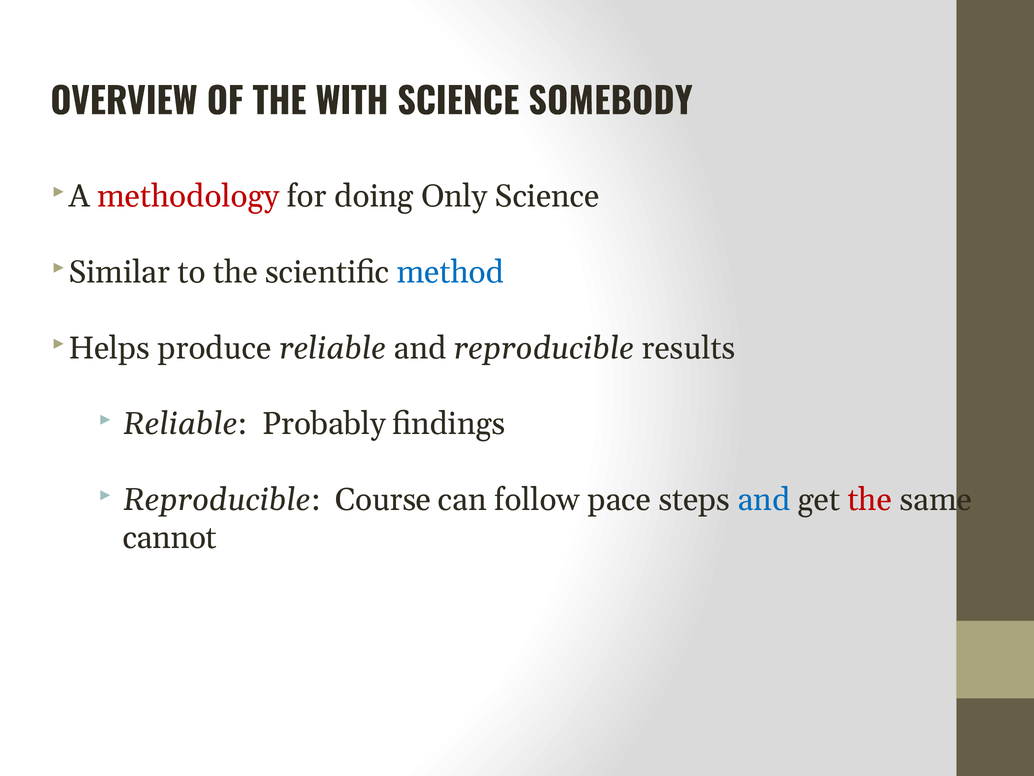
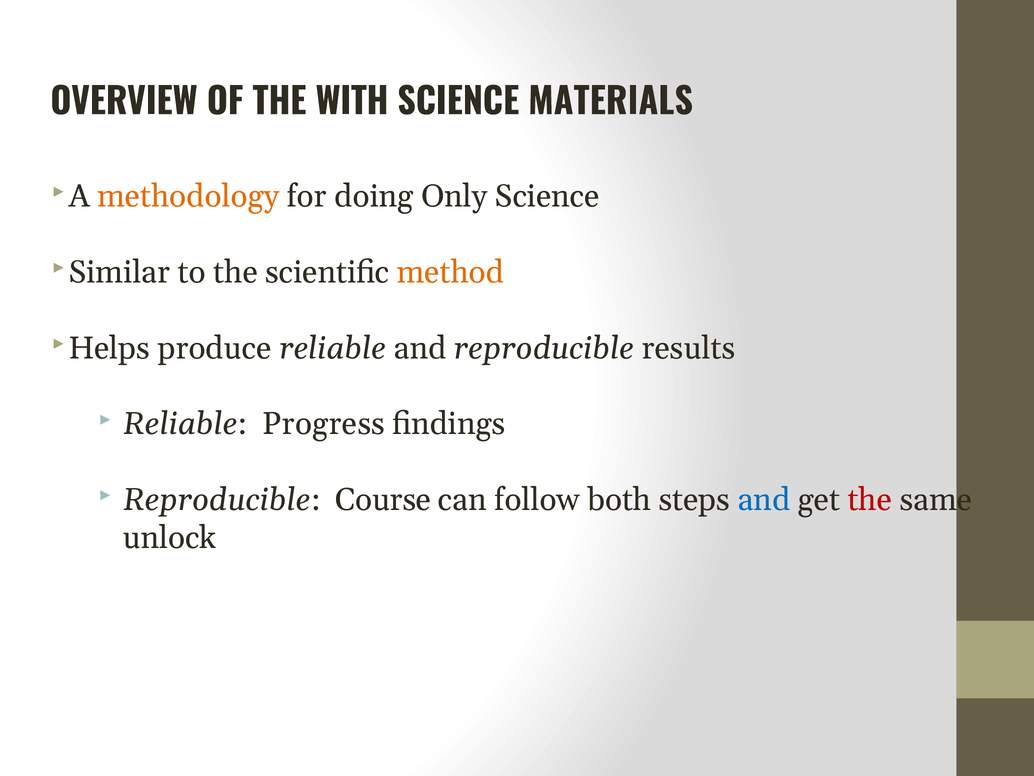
SOMEBODY: SOMEBODY -> MATERIALS (611, 102)
methodology colour: red -> orange (188, 196)
method colour: blue -> orange (450, 272)
Probably: Probably -> Progress (324, 424)
pace: pace -> both (619, 500)
cannot: cannot -> unlock (170, 537)
